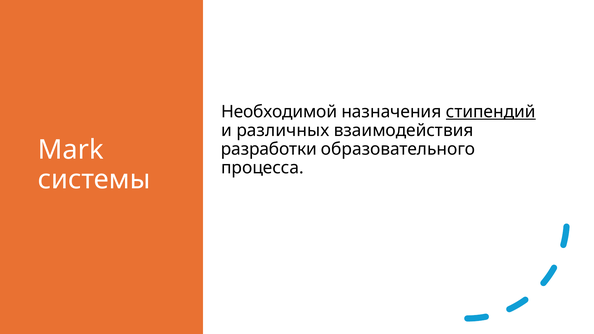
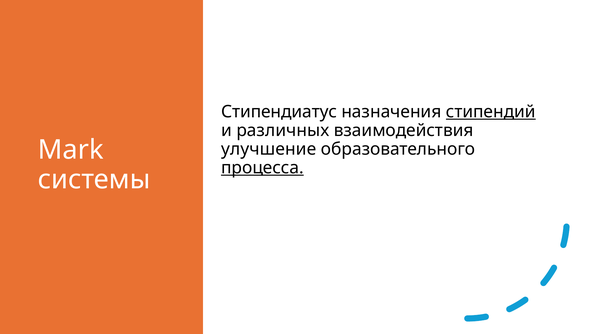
Необходимой: Необходимой -> Стипендиатус (279, 112)
разработки: разработки -> улучшение (269, 149)
процесса underline: none -> present (262, 168)
